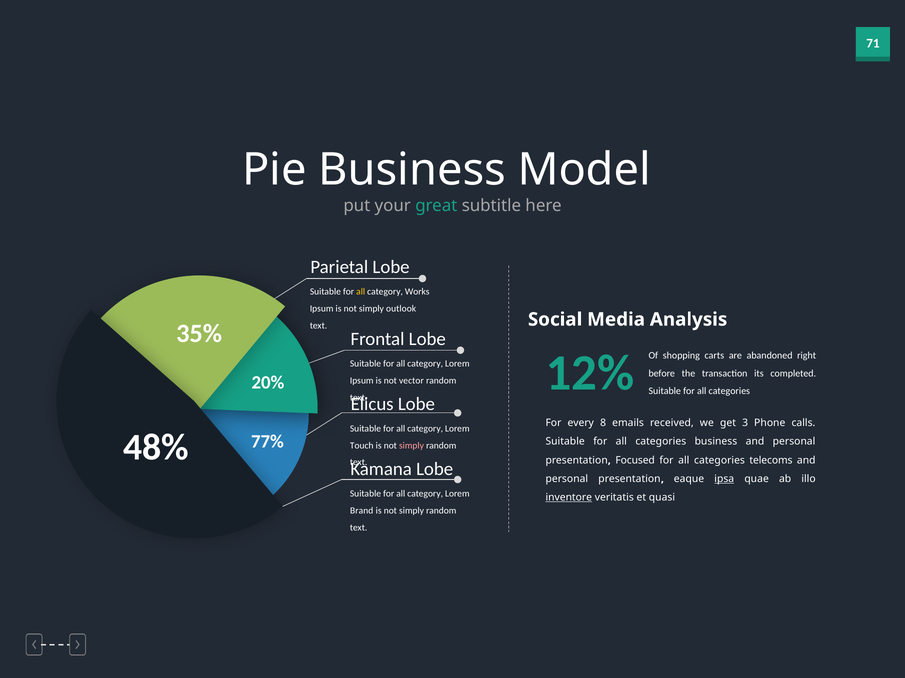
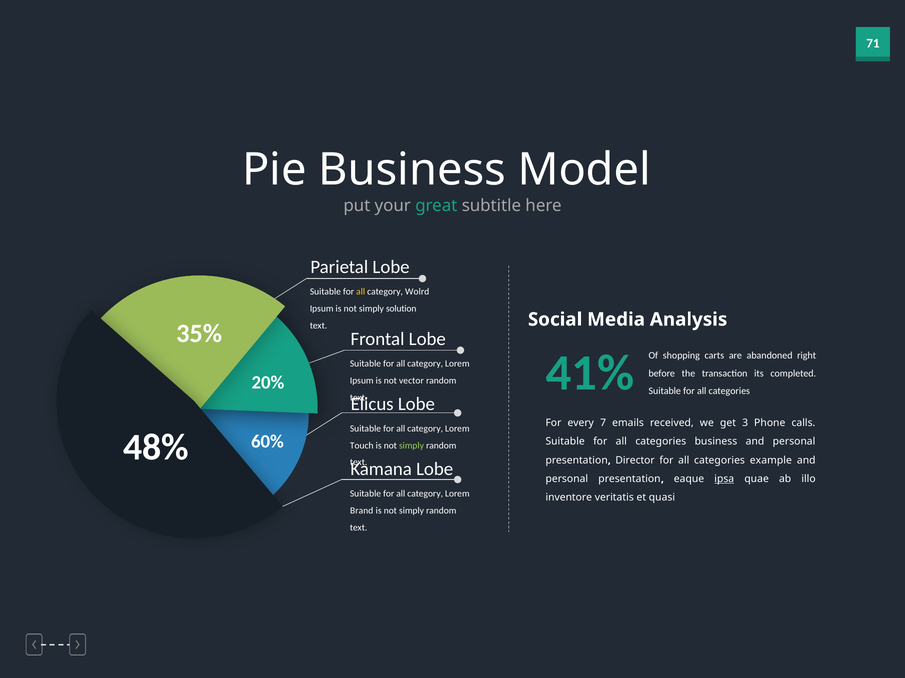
Works: Works -> Wolrd (417, 292)
outlook: outlook -> solution (401, 309)
12%: 12% -> 41% (590, 373)
8: 8 -> 7 (603, 423)
77%: 77% -> 60% (267, 442)
simply colour: pink -> light green (411, 446)
Focused: Focused -> Director (635, 461)
telecoms: telecoms -> example (771, 461)
inventore underline: present -> none (569, 498)
